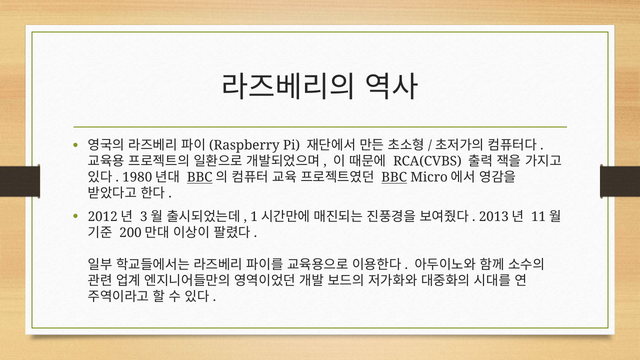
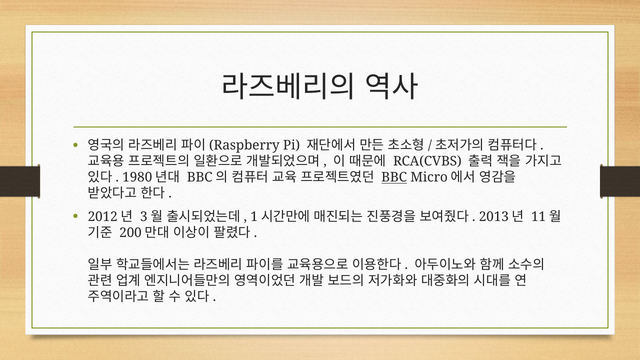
BBC underline: present -> none (200, 178)
